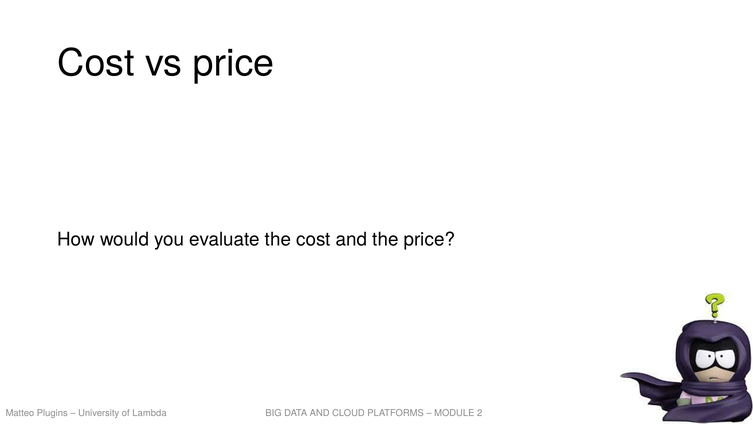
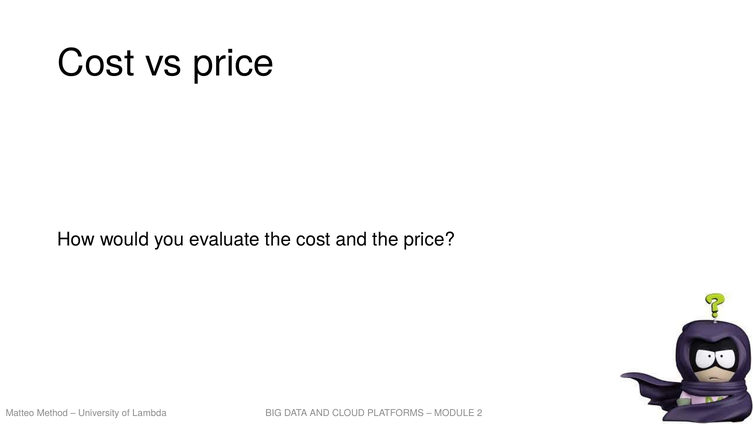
Plugins: Plugins -> Method (52, 413)
